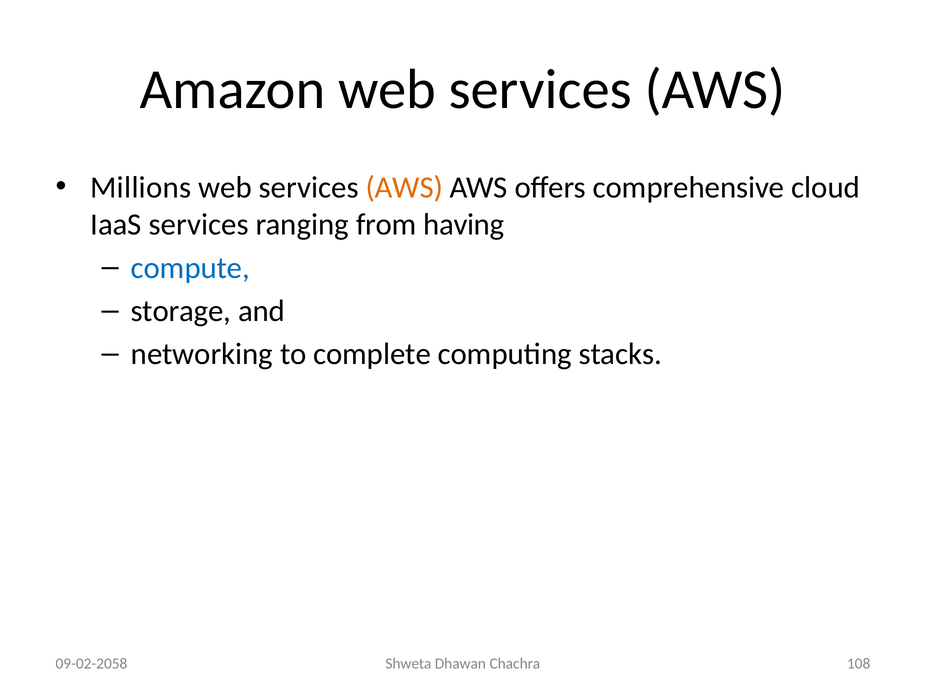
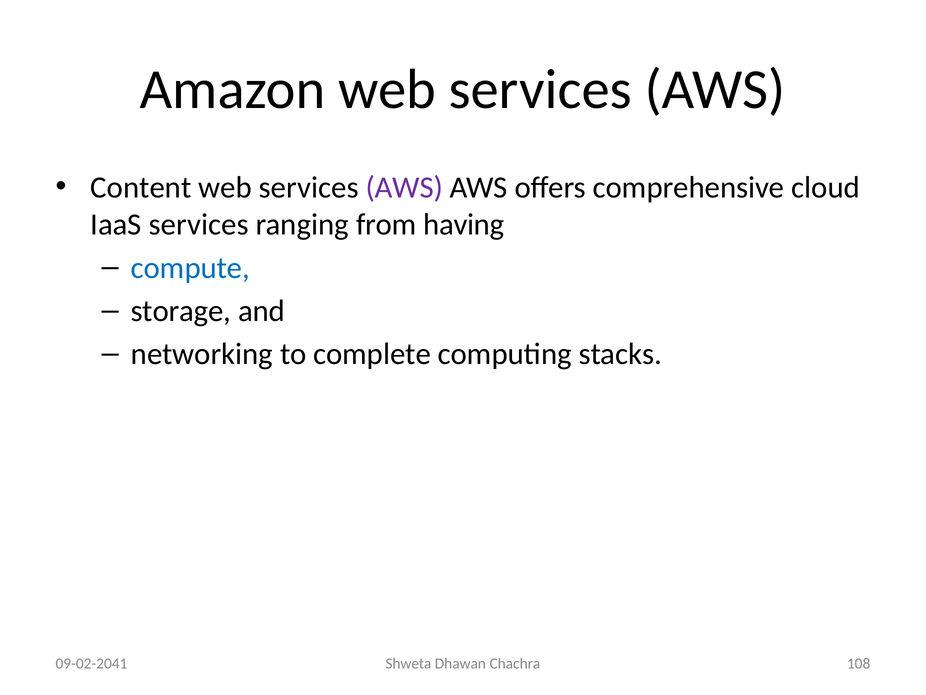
Millions: Millions -> Content (141, 187)
AWS colour: orange -> purple (404, 187)
09-02-2058: 09-02-2058 -> 09-02-2041 (91, 663)
